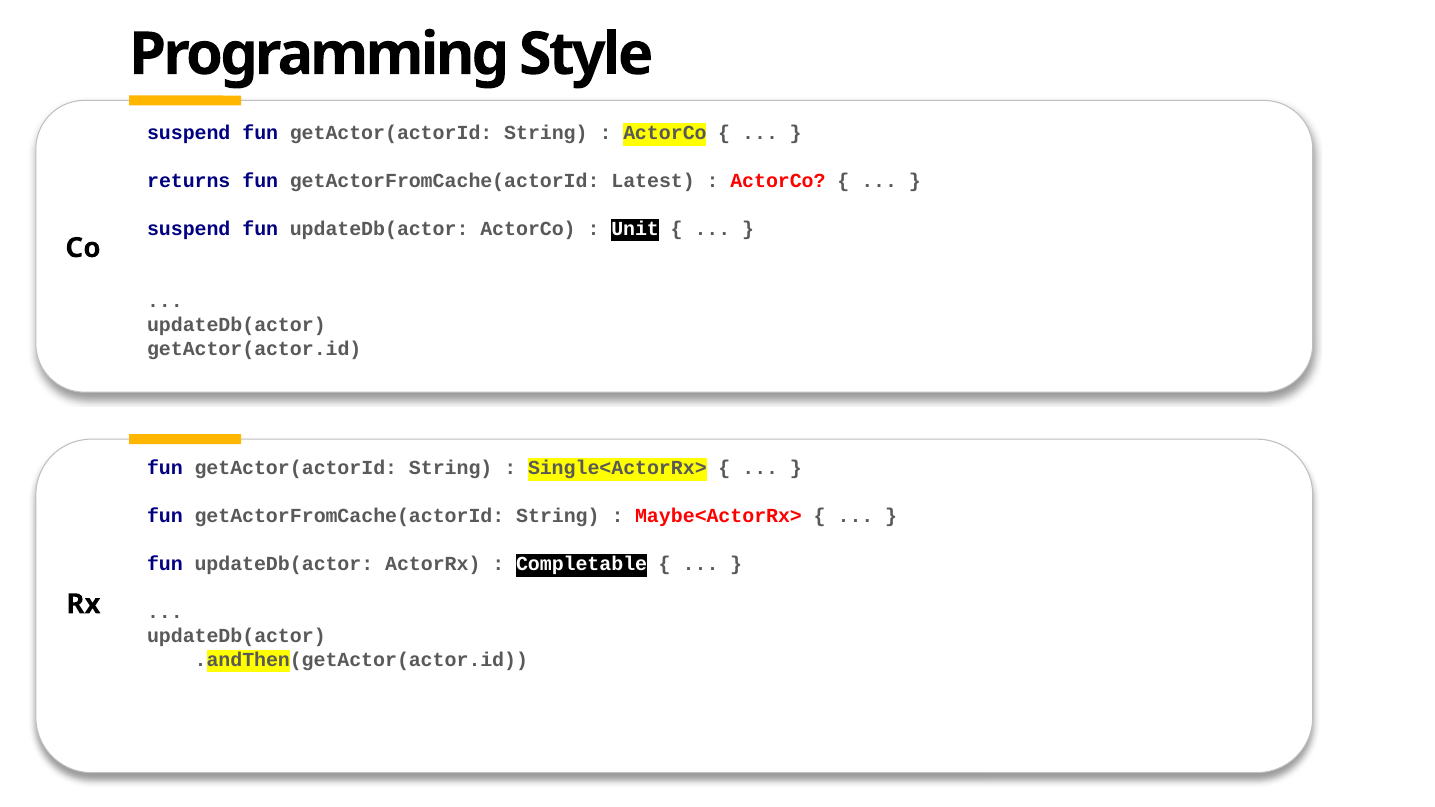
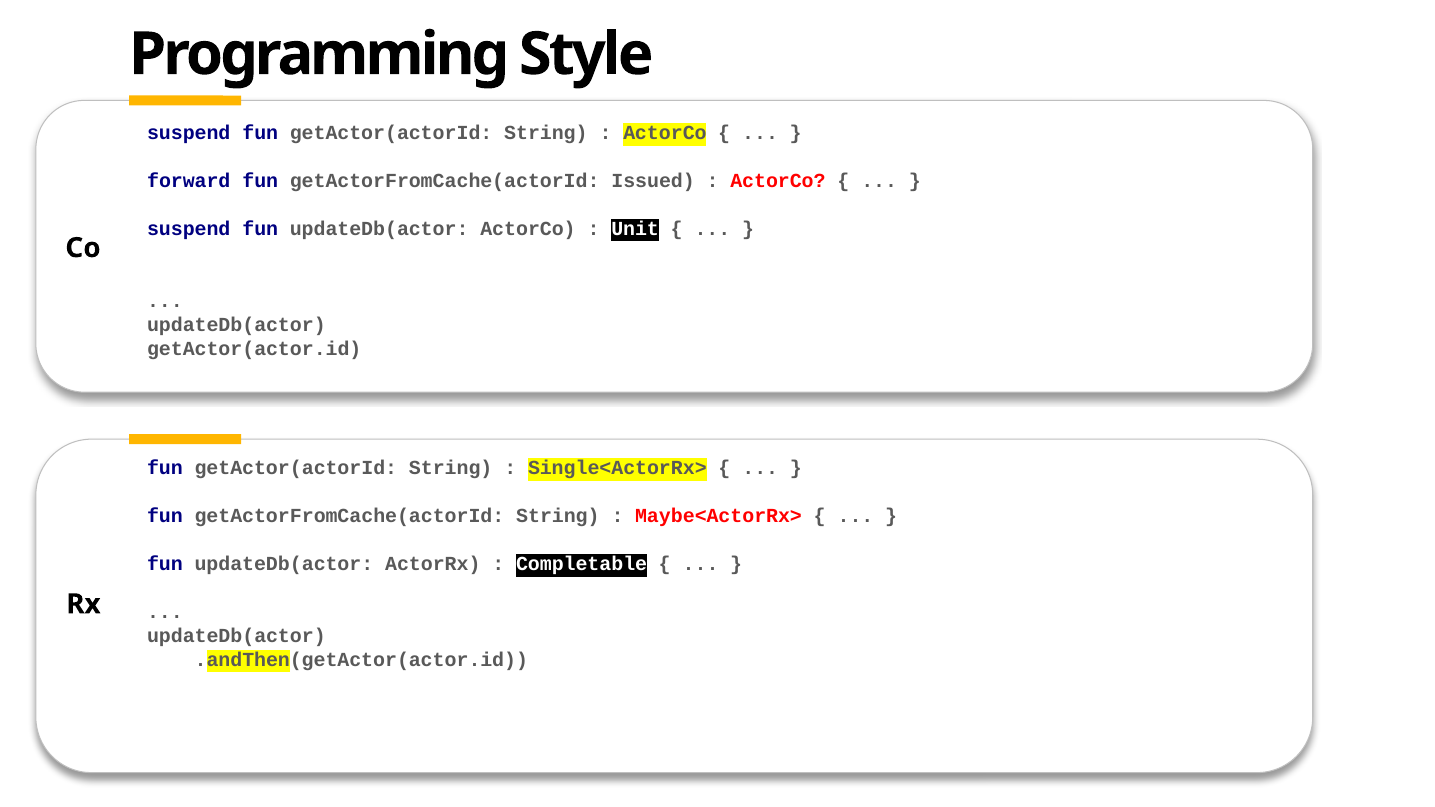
returns: returns -> forward (189, 181)
Latest: Latest -> Issued (653, 181)
